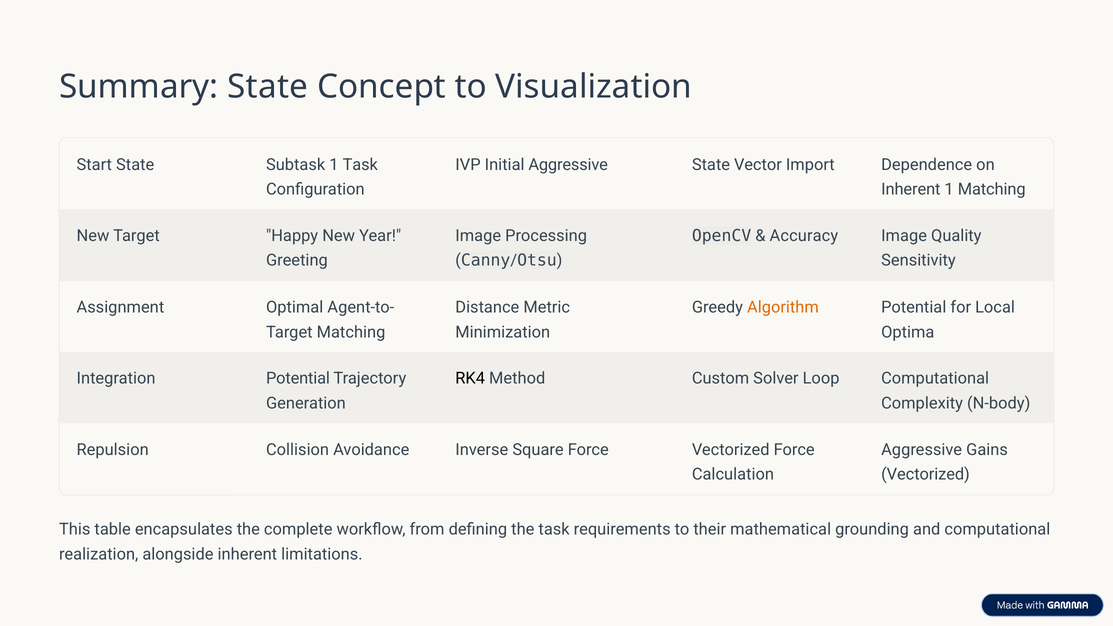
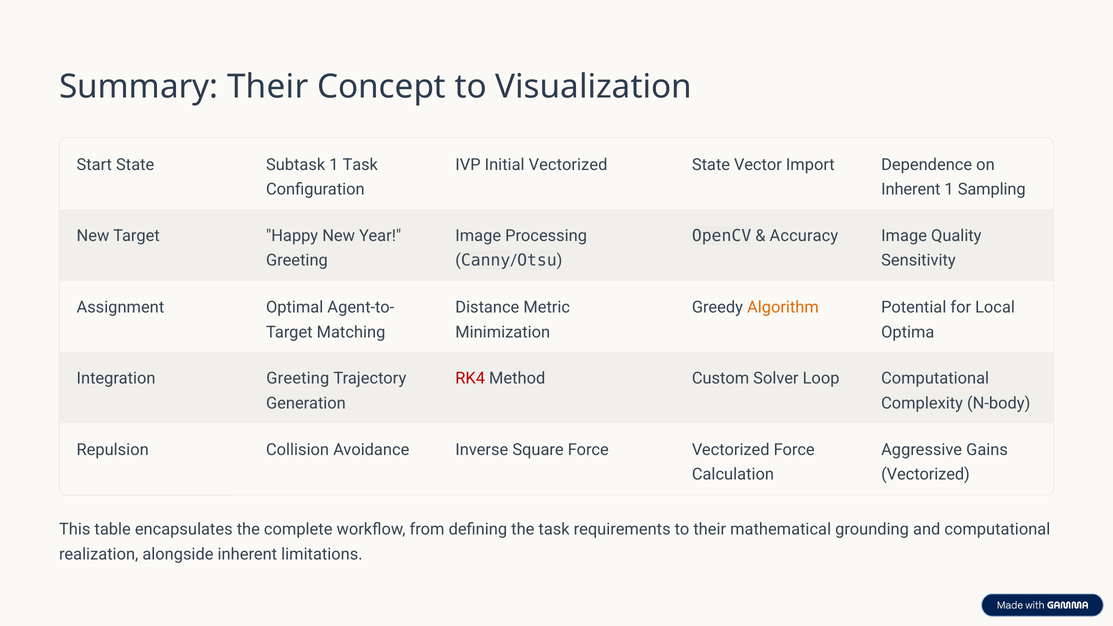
Summary State: State -> Their (268, 87)
Initial Aggressive: Aggressive -> Vectorized (568, 165)
1 Matching: Matching -> Sampling (992, 189)
Integration Potential: Potential -> Greeting (298, 379)
RK4 colour: black -> red (470, 379)
